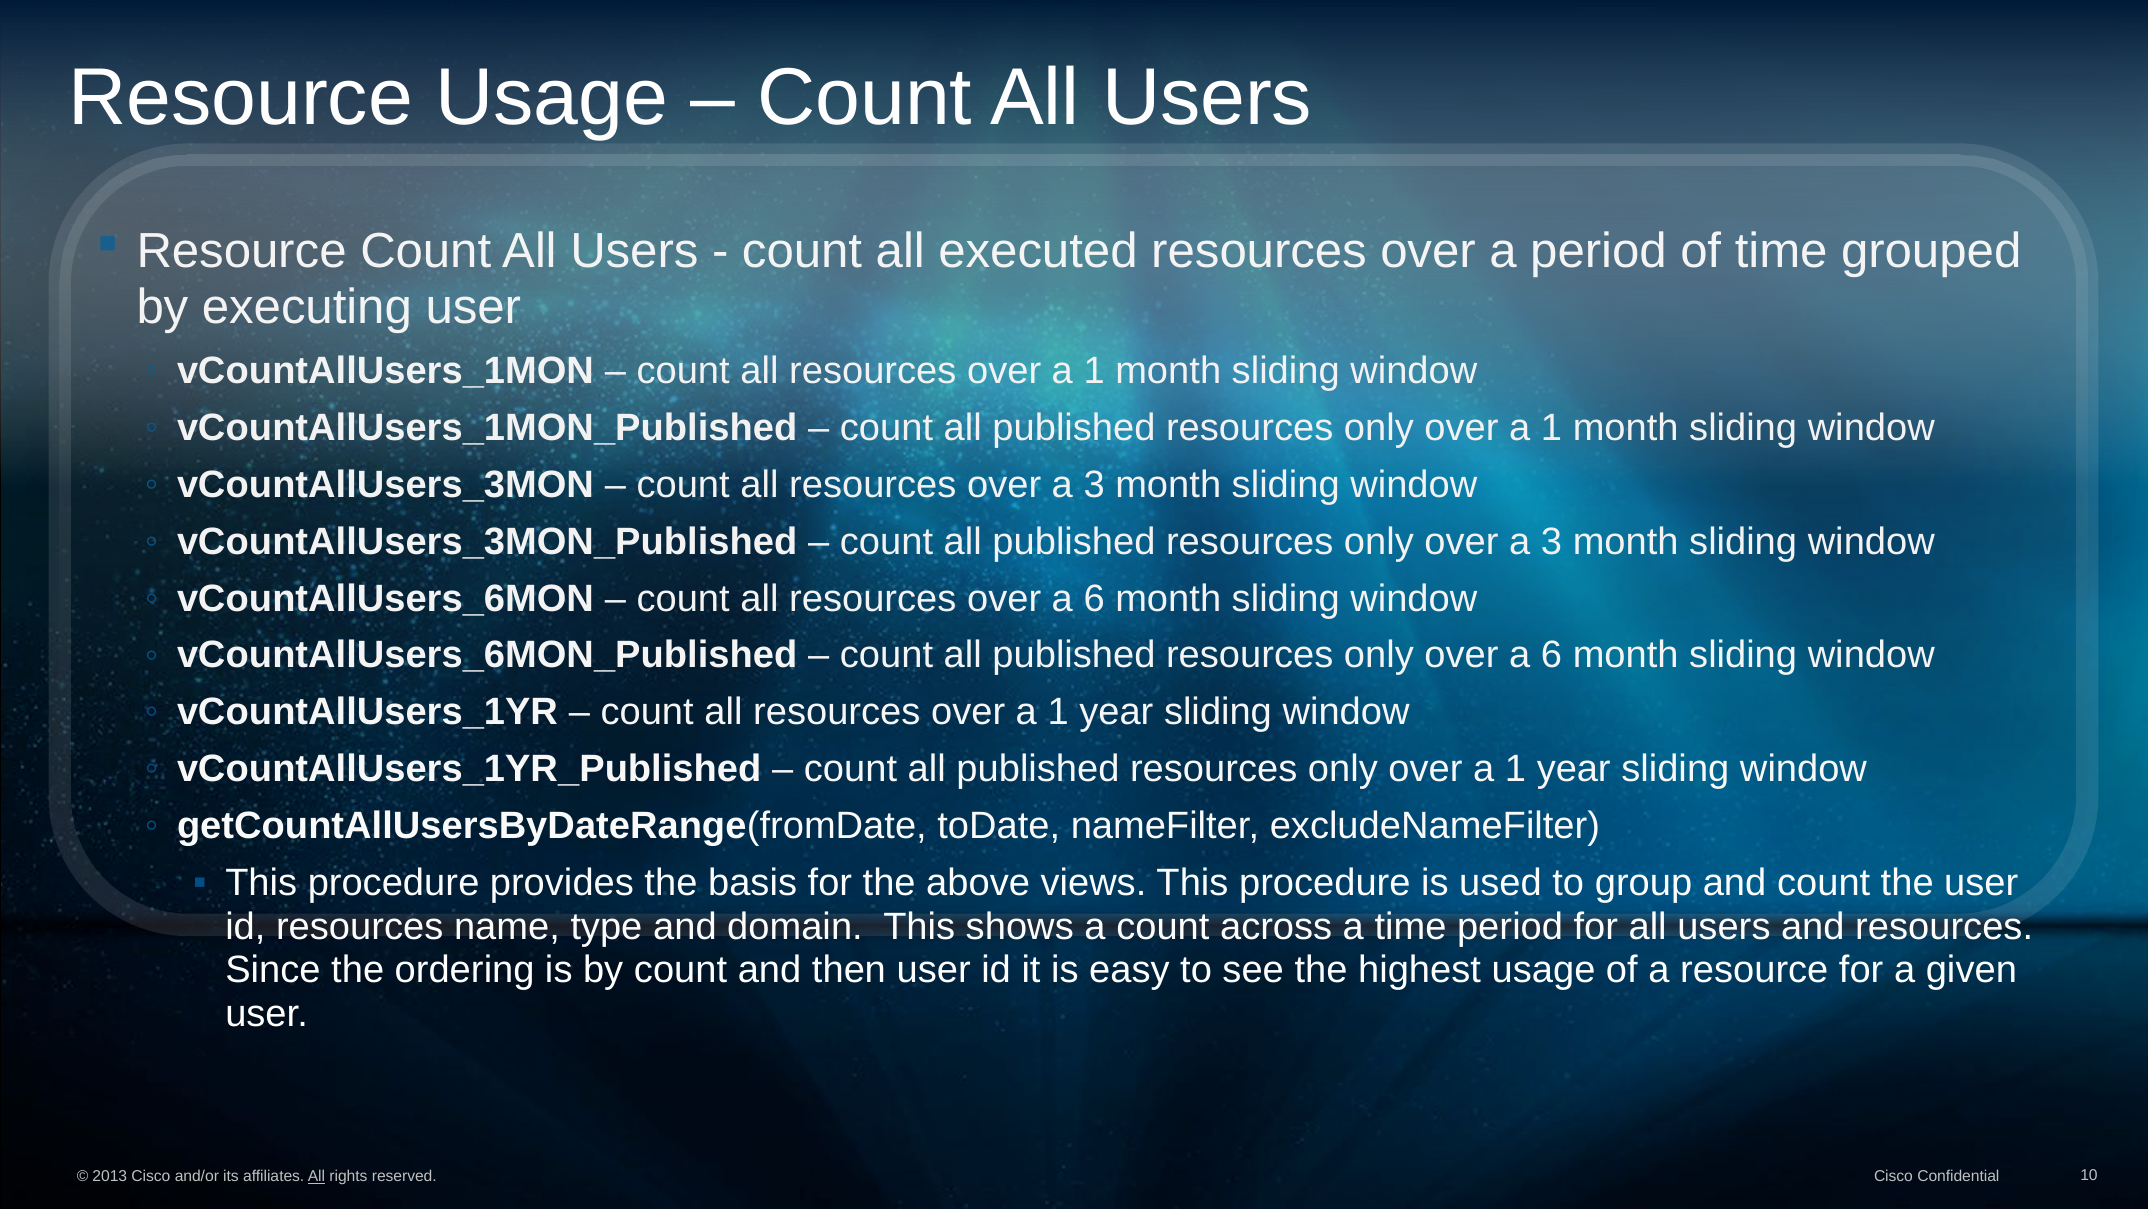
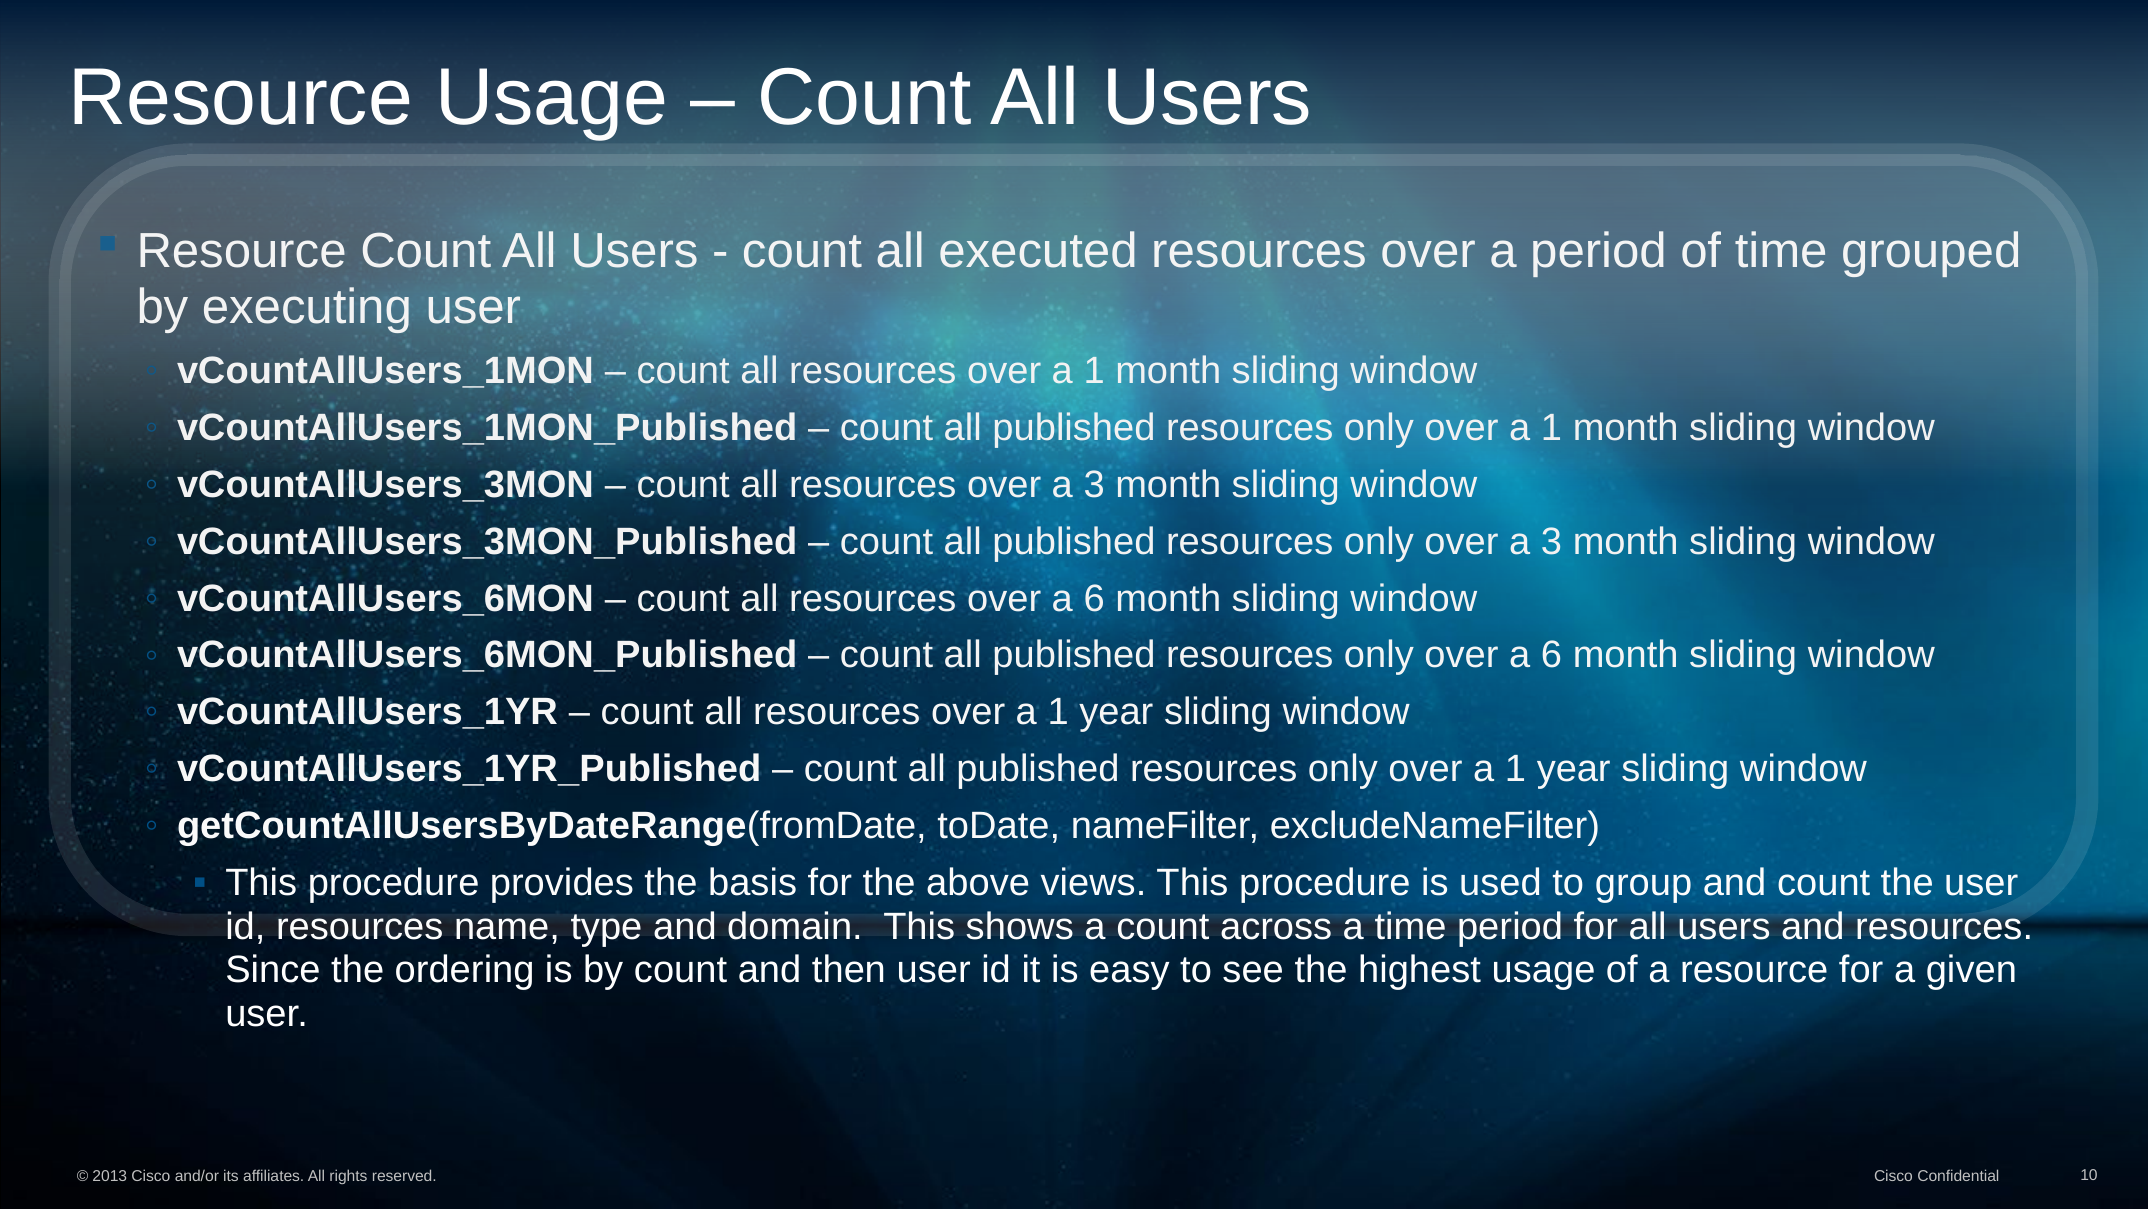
All underline: present -> none (316, 1176)
